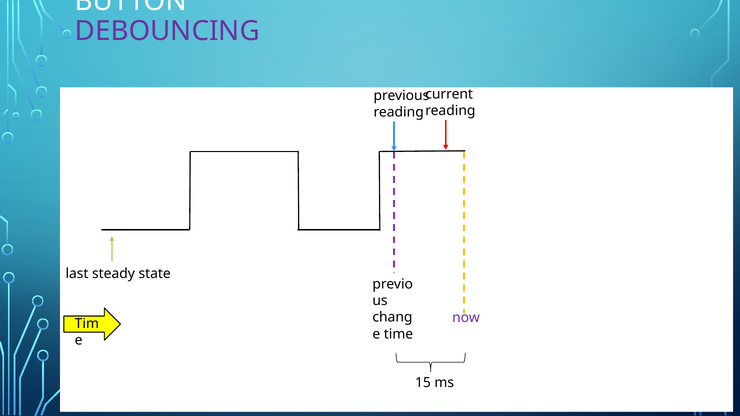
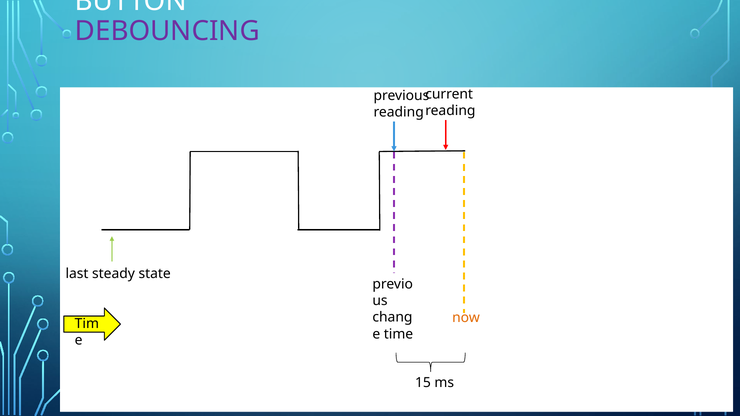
now colour: purple -> orange (466, 318)
